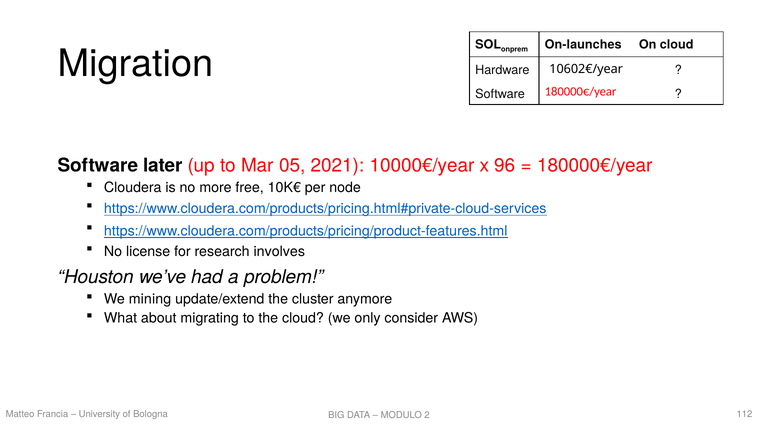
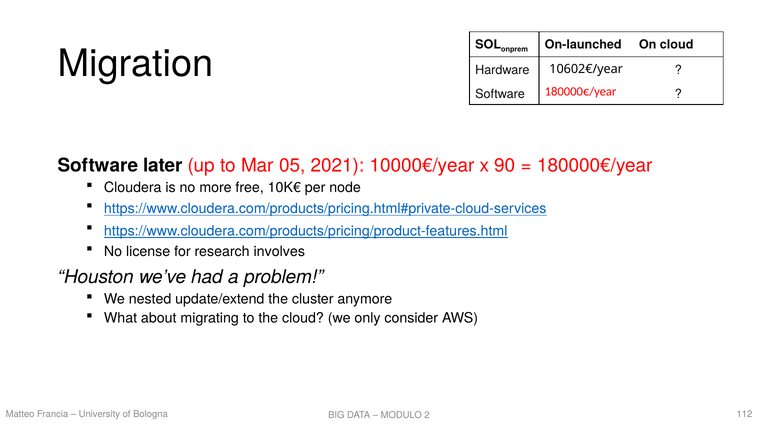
On-launches: On-launches -> On-launched (583, 45)
96: 96 -> 90 (505, 166)
mining: mining -> nested (150, 299)
